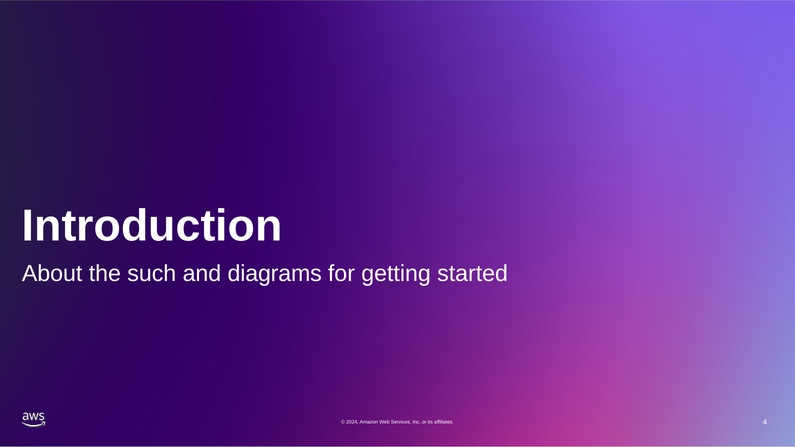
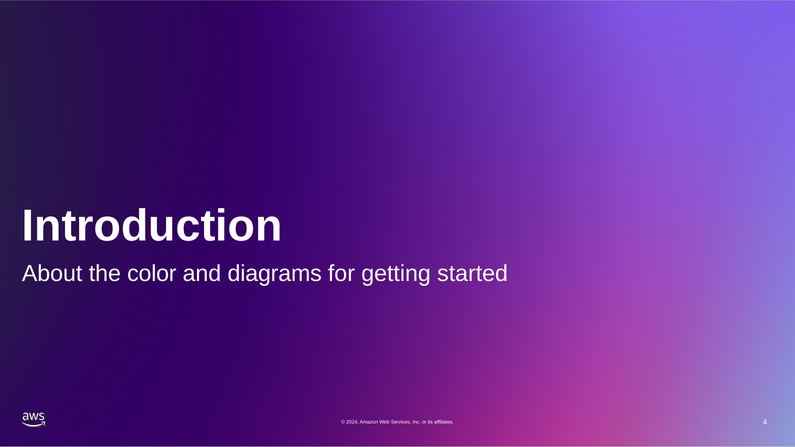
such: such -> color (152, 274)
